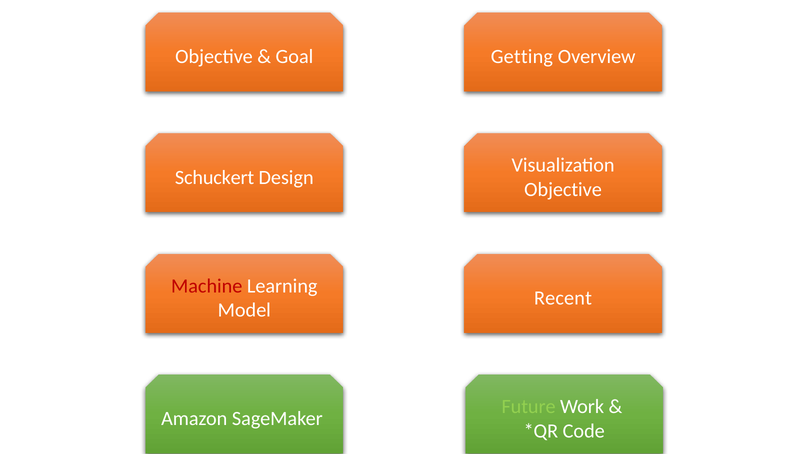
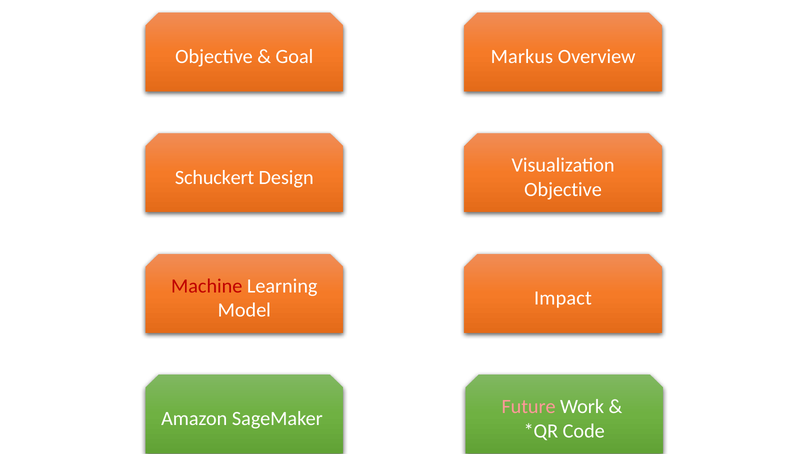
Getting: Getting -> Markus (522, 57)
Recent: Recent -> Impact (563, 298)
Future colour: light green -> pink (529, 407)
